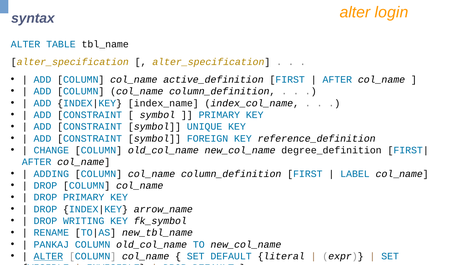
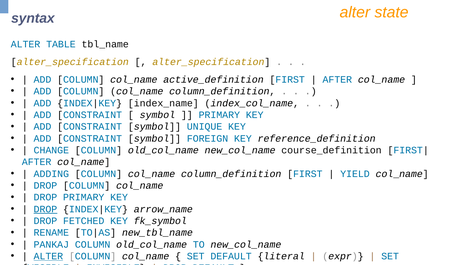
login: login -> state (392, 12)
degree_definition: degree_definition -> course_definition (331, 150)
LABEL: LABEL -> YIELD (355, 174)
DROP underline: none -> present (45, 209)
WRITING: WRITING -> FETCHED (84, 221)
